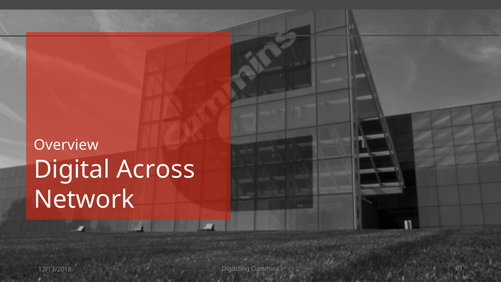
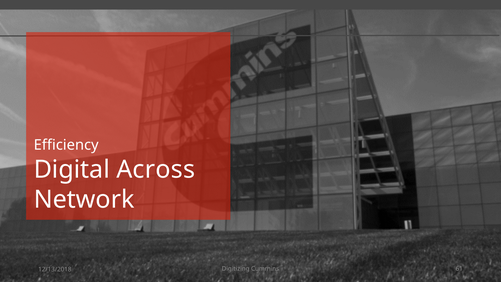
Overview: Overview -> Efficiency (66, 145)
